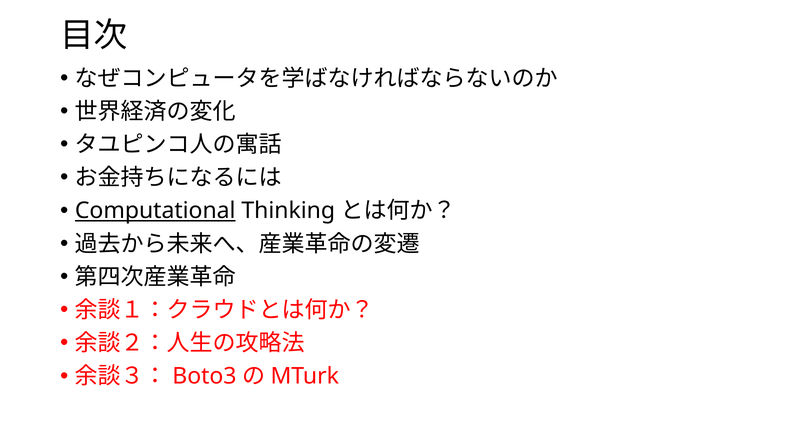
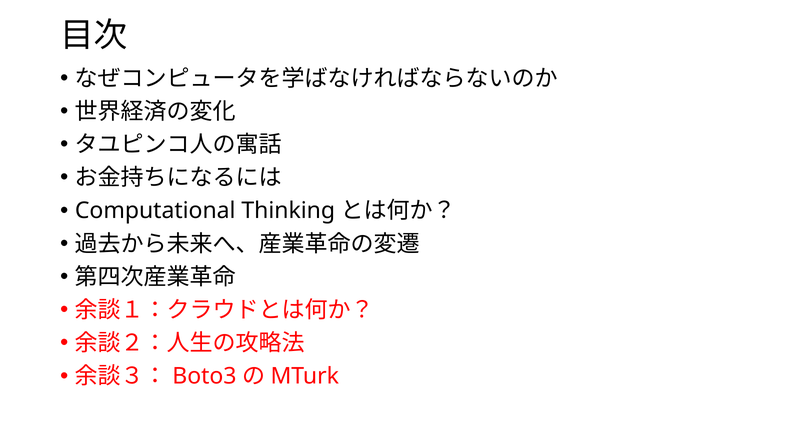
Computational underline: present -> none (155, 211)
